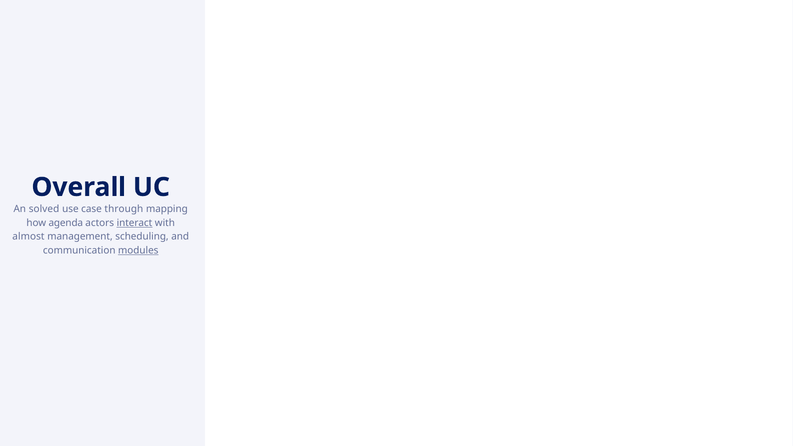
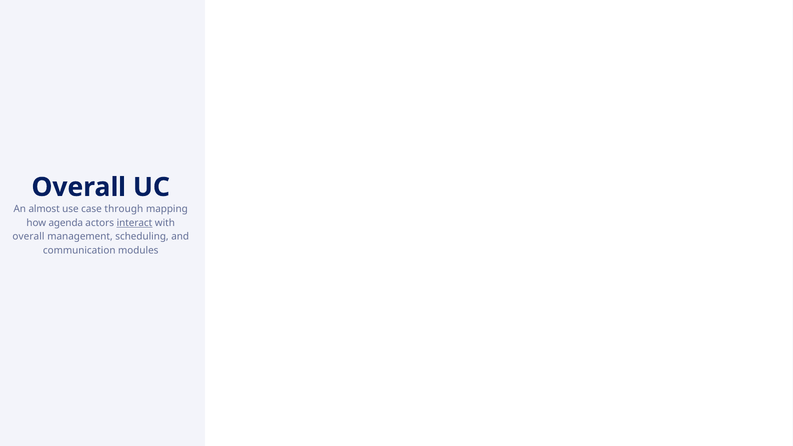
solved: solved -> almost (44, 209)
almost: almost -> overall (28, 237)
modules underline: present -> none (138, 251)
